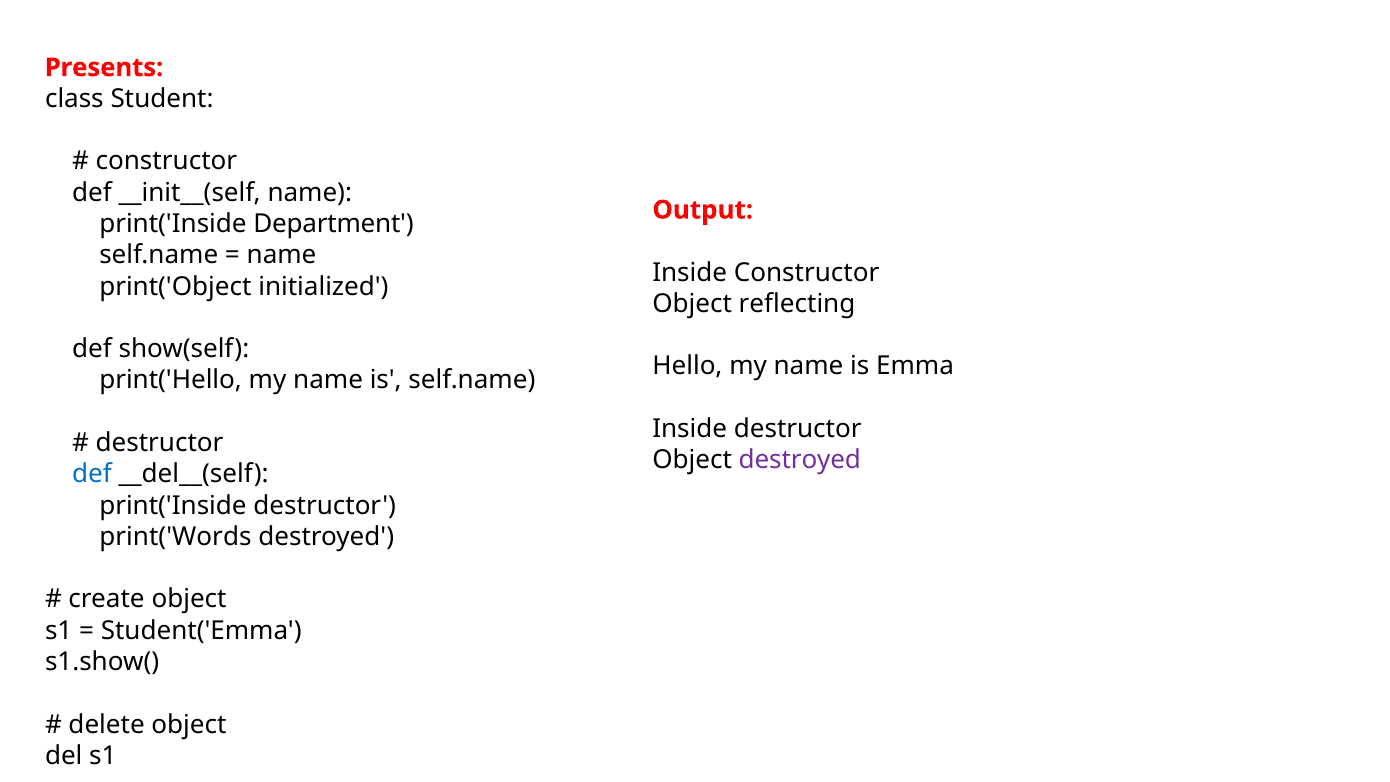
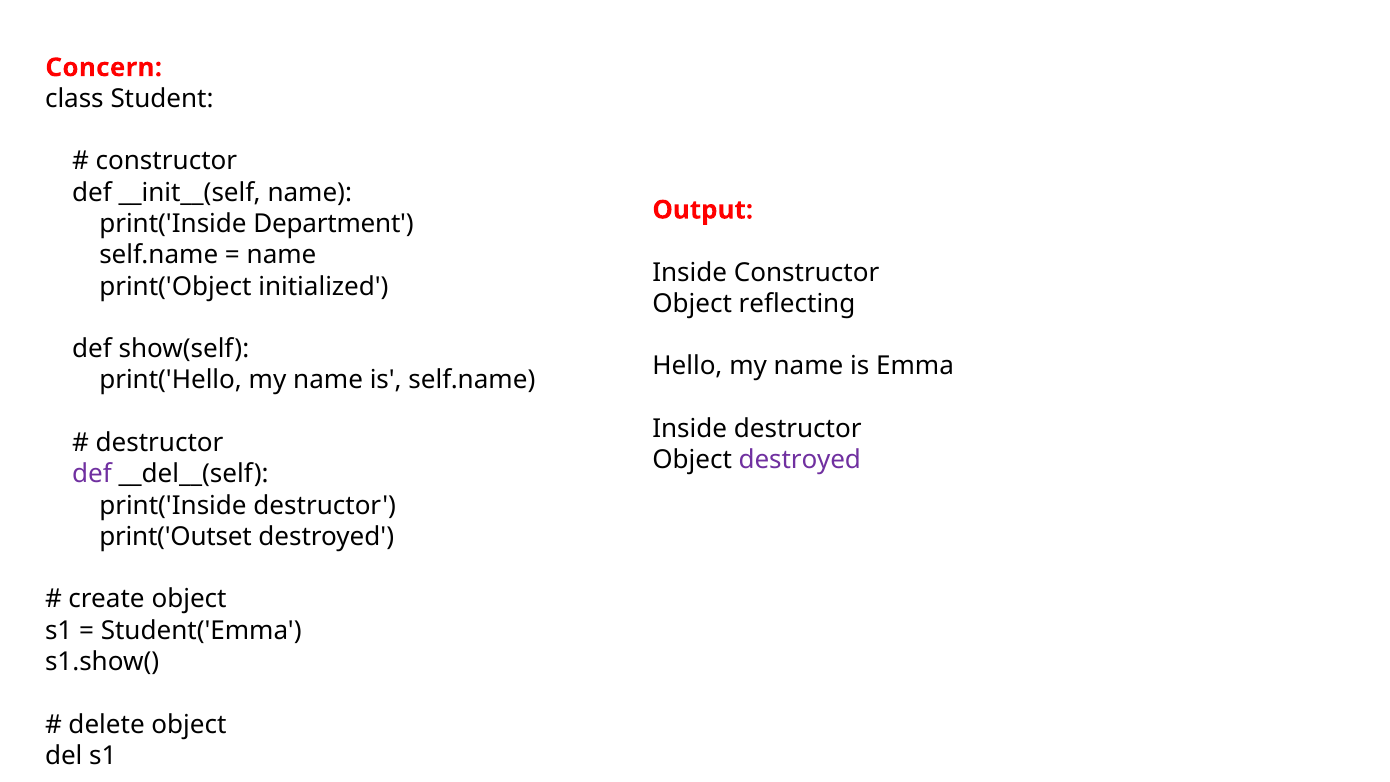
Presents: Presents -> Concern (104, 68)
def colour: blue -> purple (92, 474)
print('Words: print('Words -> print('Outset (176, 537)
